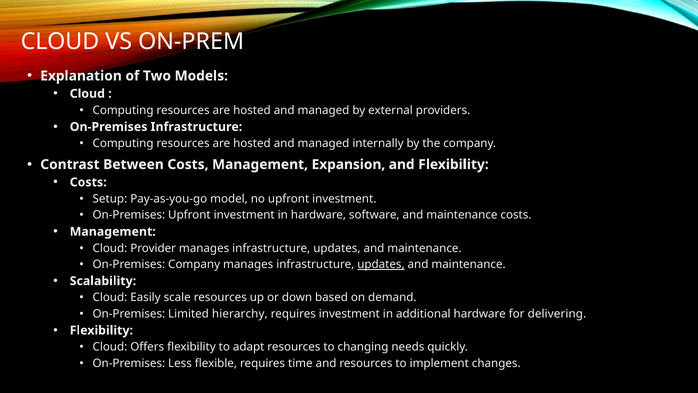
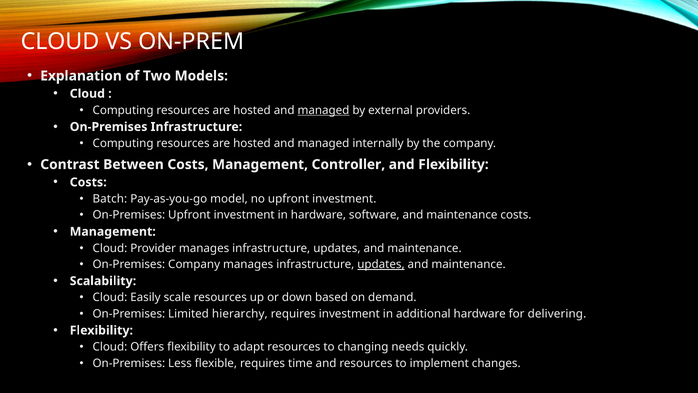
managed underline: none -> present (323, 110)
Expansion: Expansion -> Controller (348, 164)
Setup: Setup -> Batch (110, 199)
